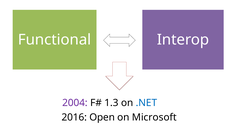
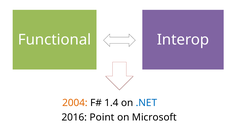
2004 colour: purple -> orange (75, 103)
1.3: 1.3 -> 1.4 (111, 103)
Open: Open -> Point (102, 118)
